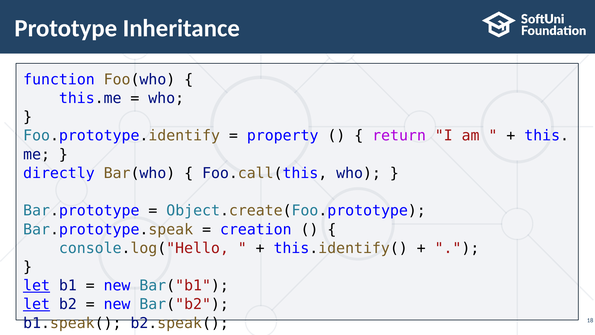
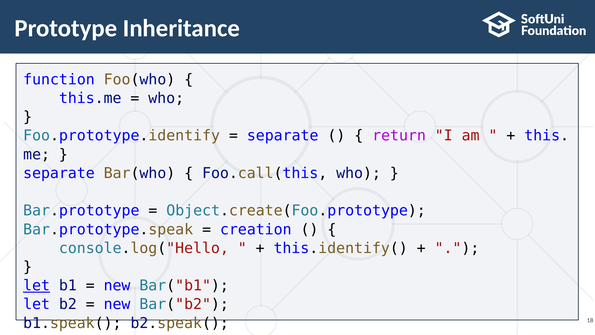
property: property -> separate (283, 136)
directly: directly -> separate (59, 173)
let underline: present -> none (37, 304)
